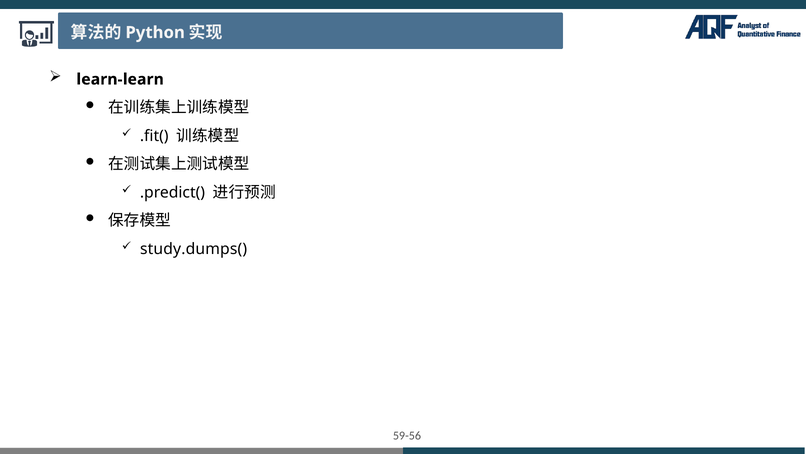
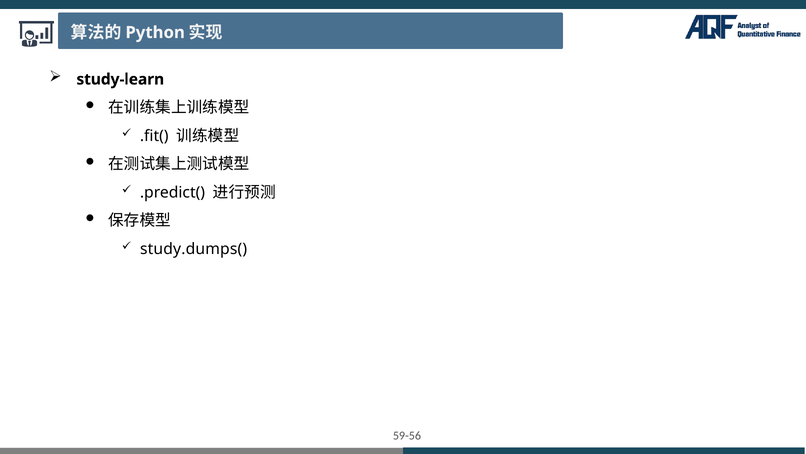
learn-learn: learn-learn -> study-learn (120, 79)
